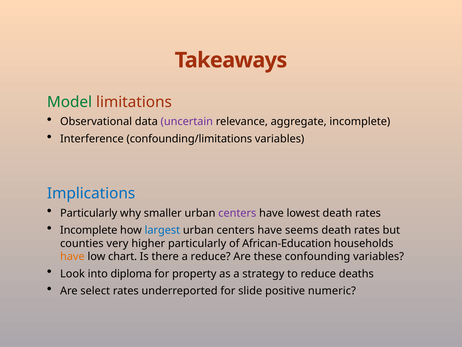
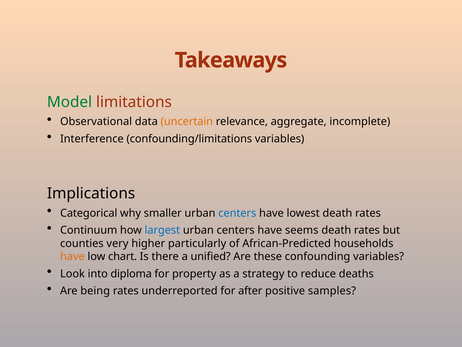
uncertain colour: purple -> orange (187, 122)
Implications colour: blue -> black (91, 193)
Particularly: Particularly -> Categorical (89, 213)
centers colour: purple -> blue (237, 213)
Incomplete: Incomplete -> Continuum (89, 230)
African-Education: African-Education -> African-Predicted (287, 243)
a reduce: reduce -> unified (211, 256)
select: select -> being (95, 291)
slide: slide -> after (250, 291)
numeric: numeric -> samples (332, 291)
